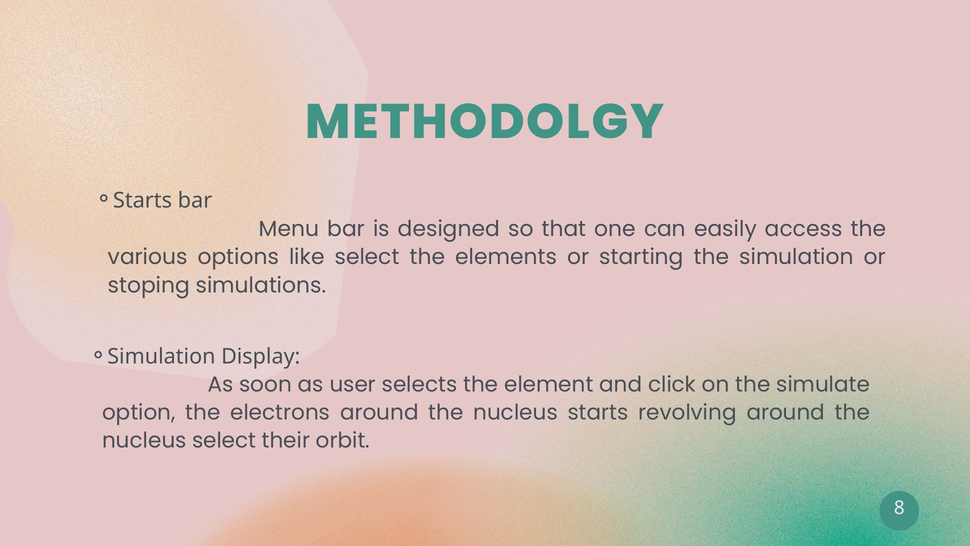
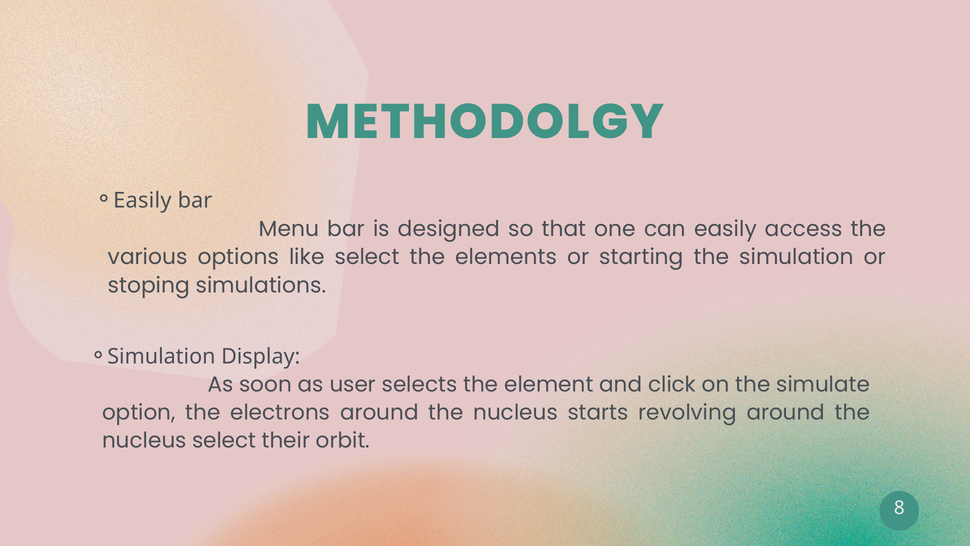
Starts: Starts -> Easily (142, 200)
